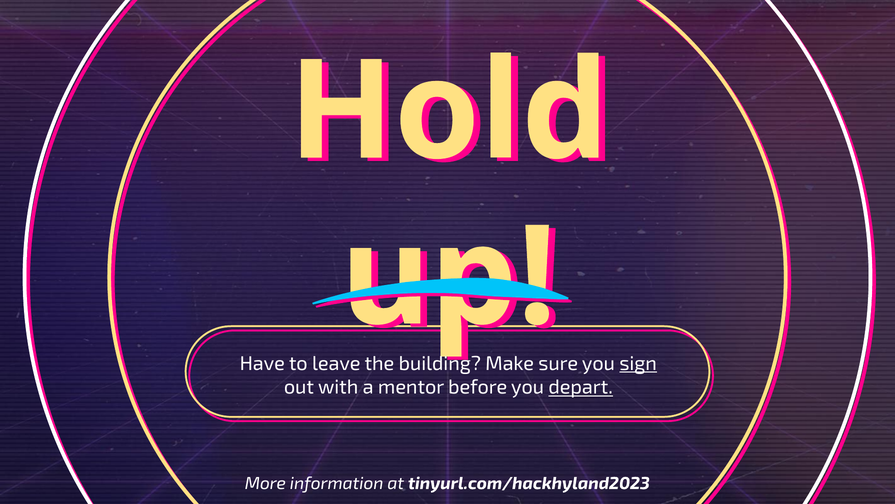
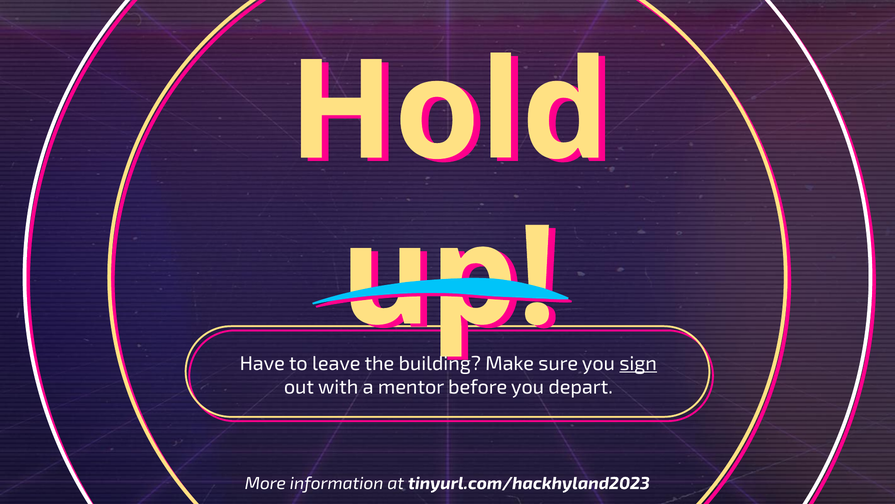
depart underline: present -> none (581, 387)
